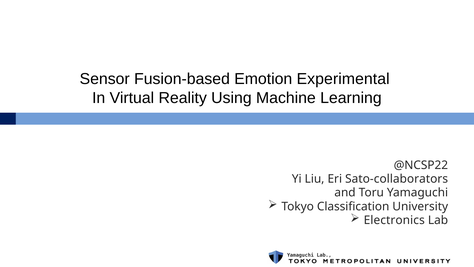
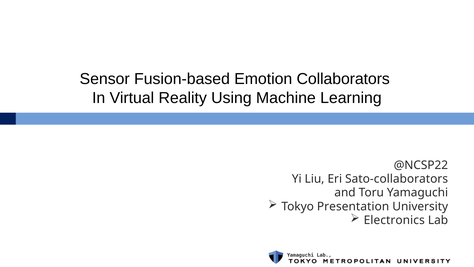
Experimental: Experimental -> Collaborators (343, 79)
Classification: Classification -> Presentation (353, 206)
